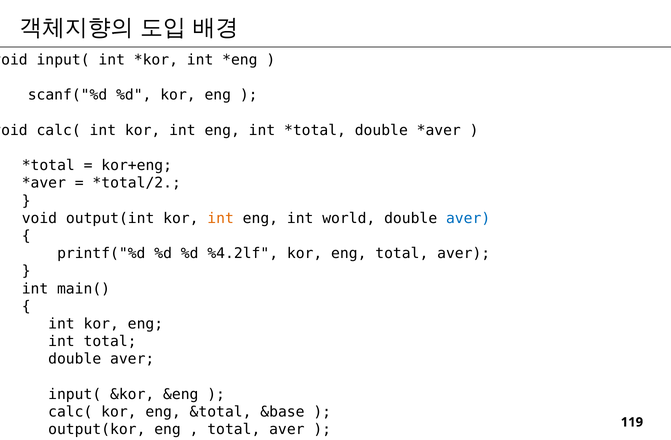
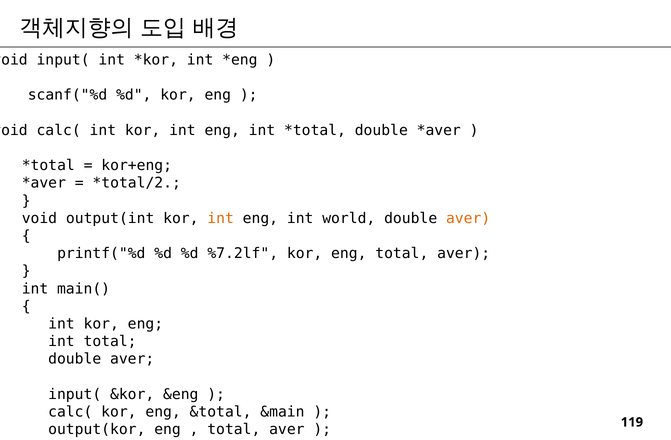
aver colour: blue -> orange (468, 219)
%4.2lf: %4.2lf -> %7.2lf (243, 254)
&base: &base -> &main (282, 413)
